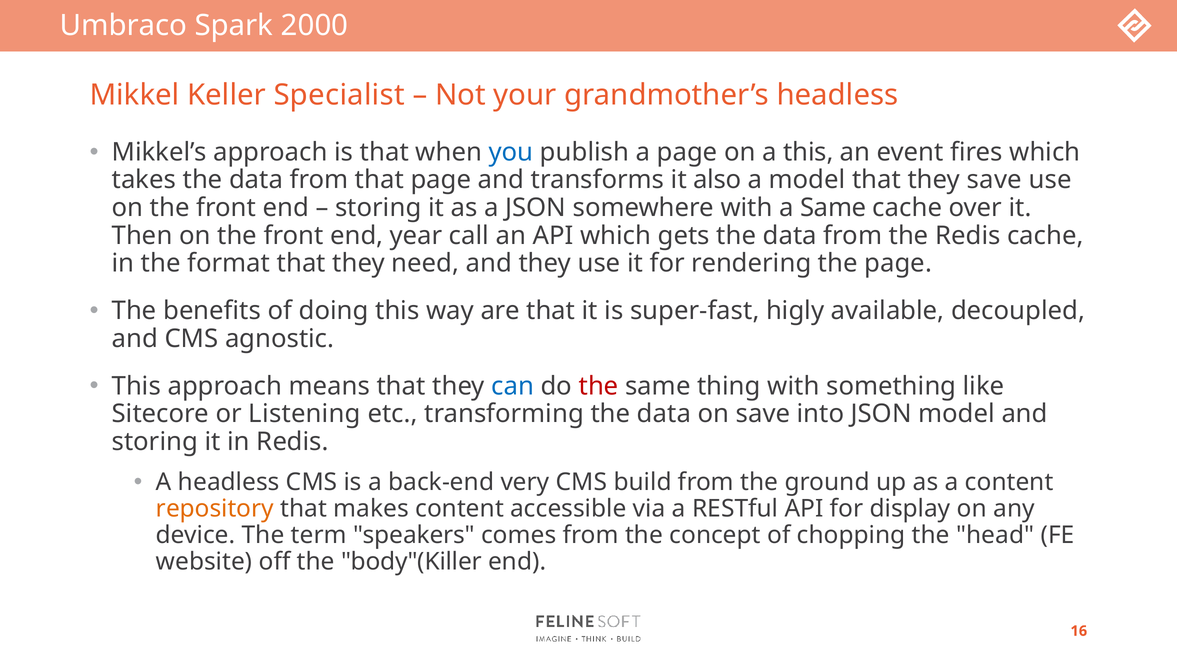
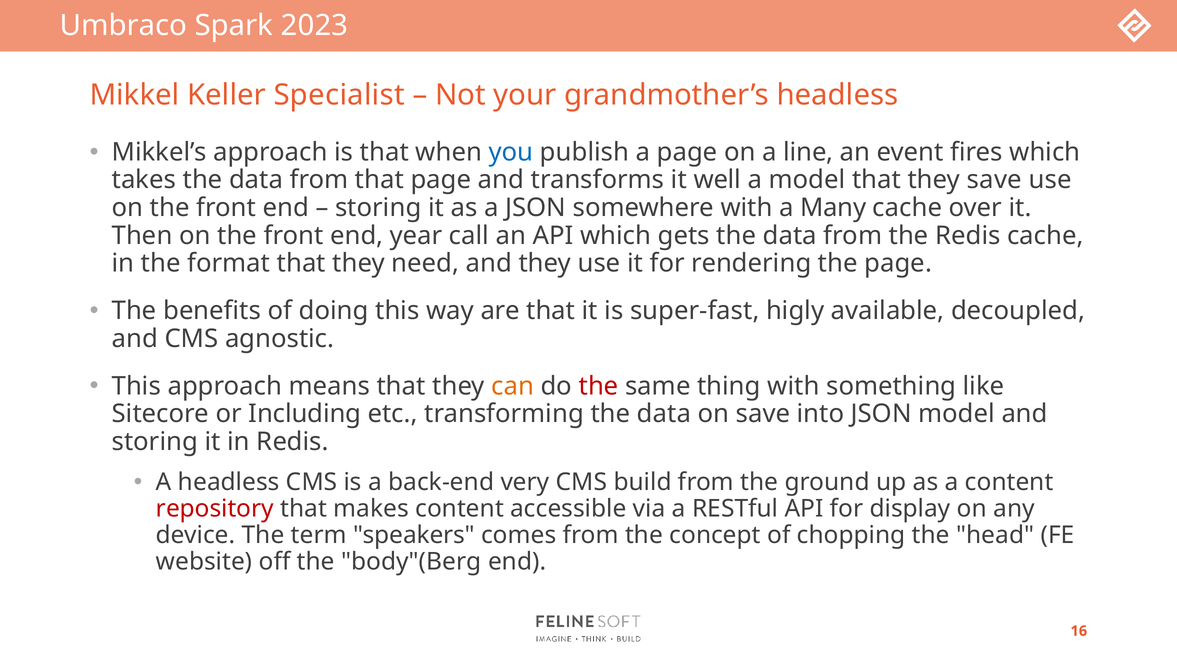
2000: 2000 -> 2023 (315, 26)
a this: this -> line (808, 152)
also: also -> well (717, 180)
a Same: Same -> Many (833, 208)
can colour: blue -> orange (513, 386)
Listening: Listening -> Including (305, 414)
repository colour: orange -> red (215, 509)
body"(Killer: body"(Killer -> body"(Berg (411, 562)
